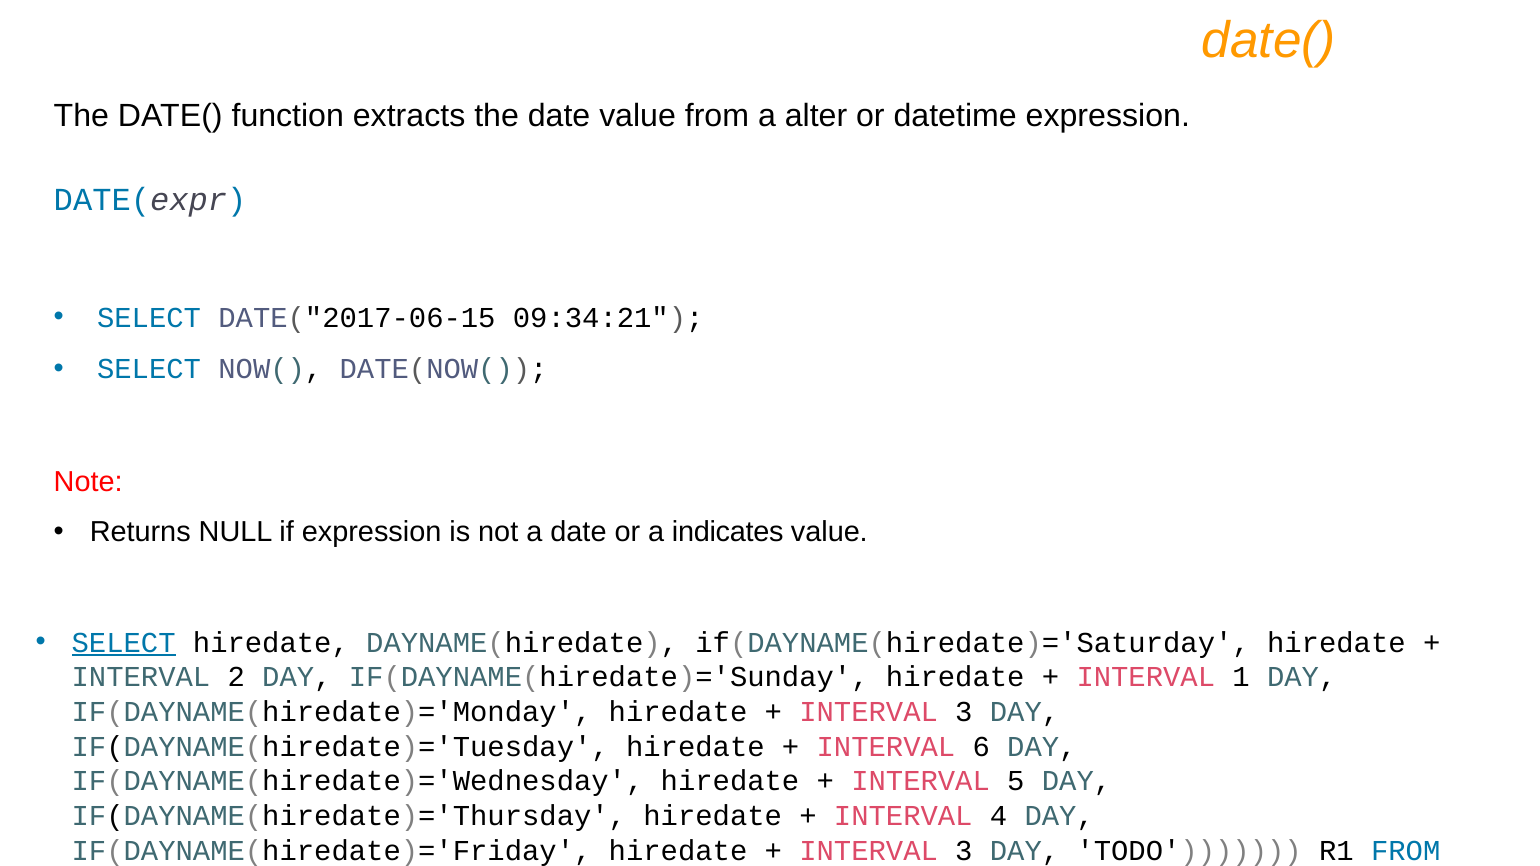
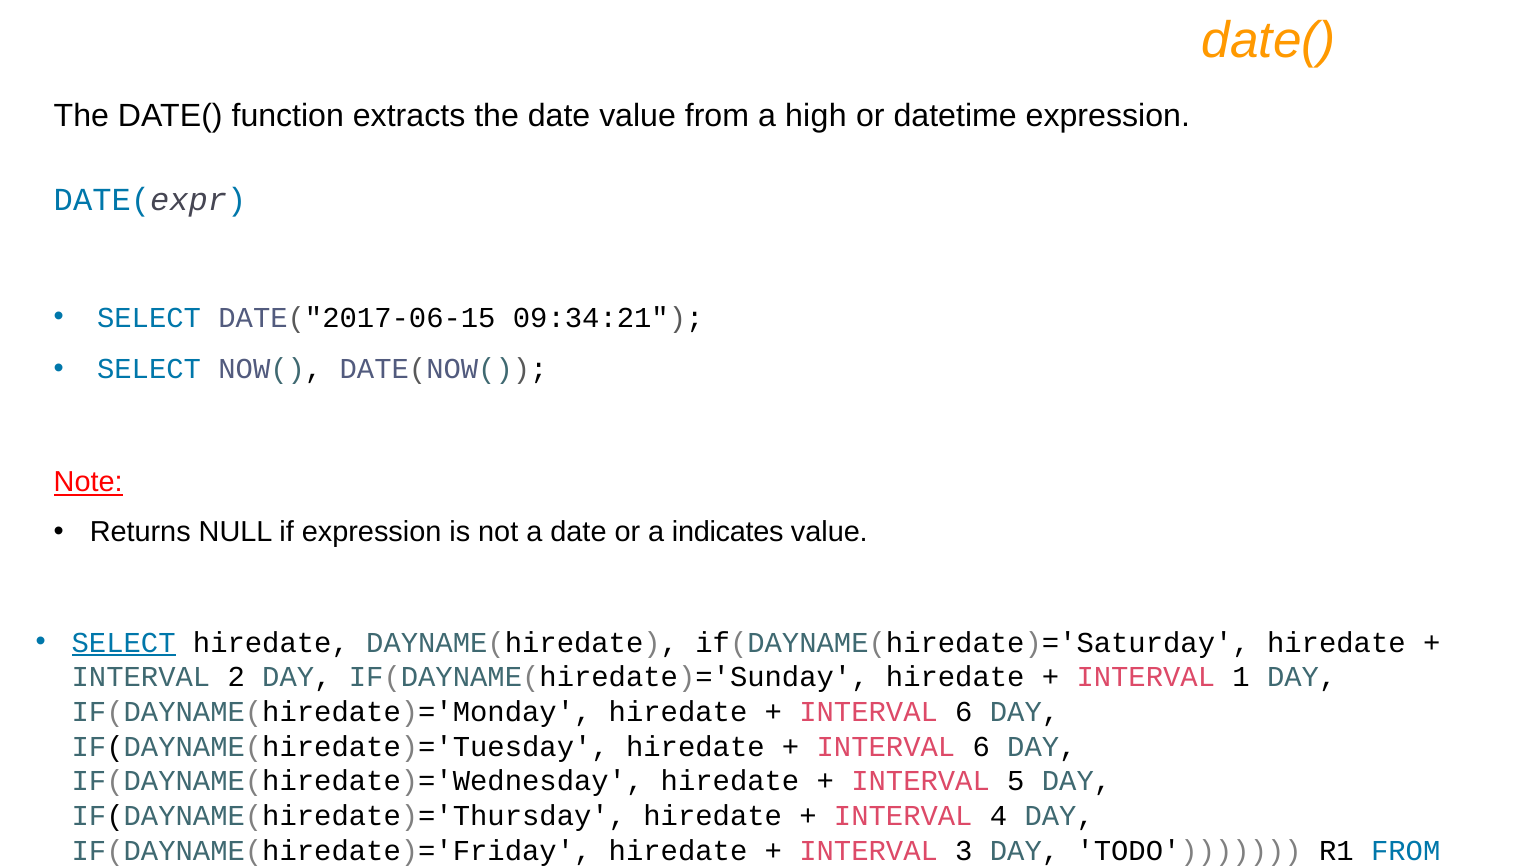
alter: alter -> high (816, 116)
Note underline: none -> present (88, 482)
3: 3 -> 6 (964, 712)
